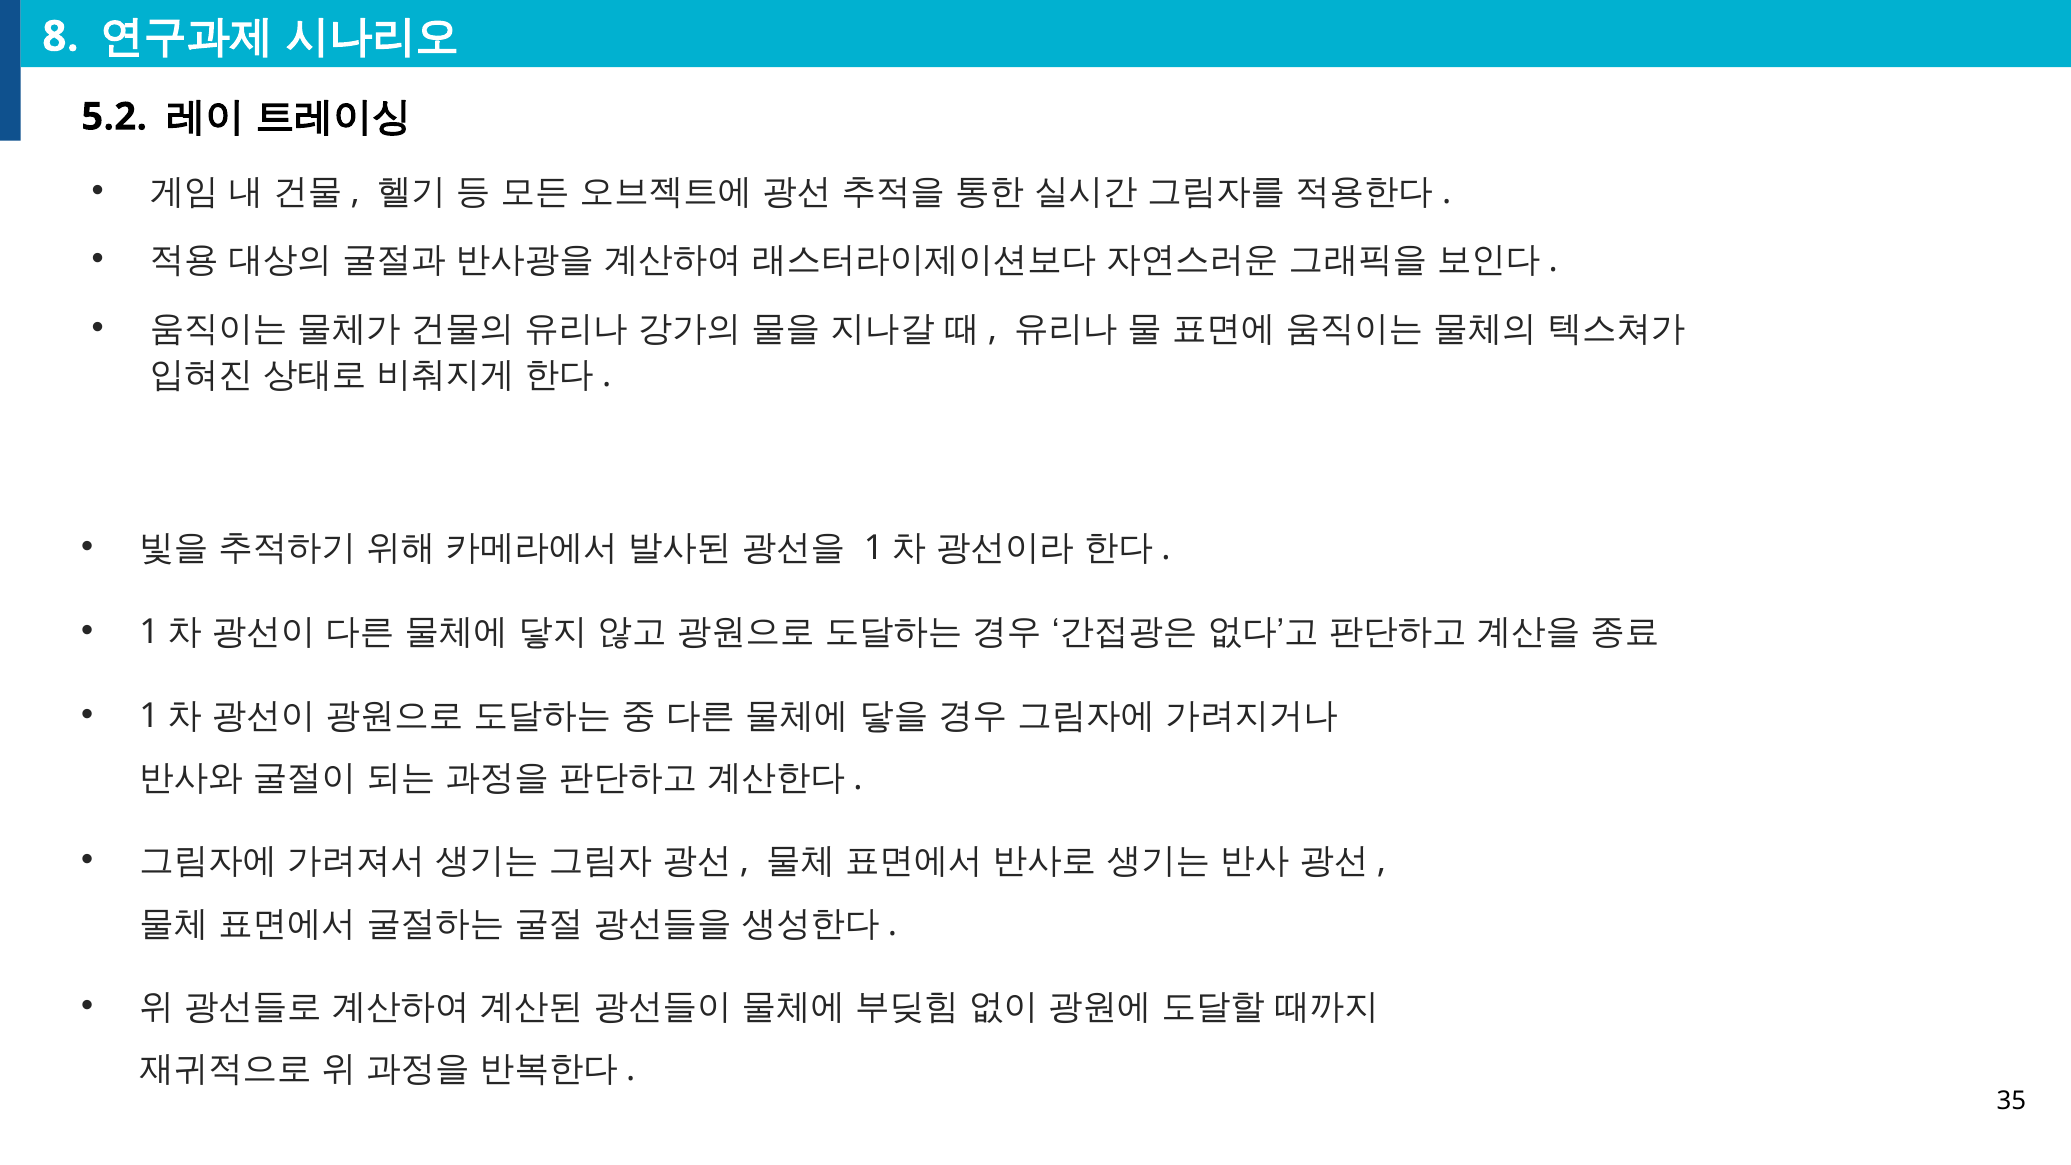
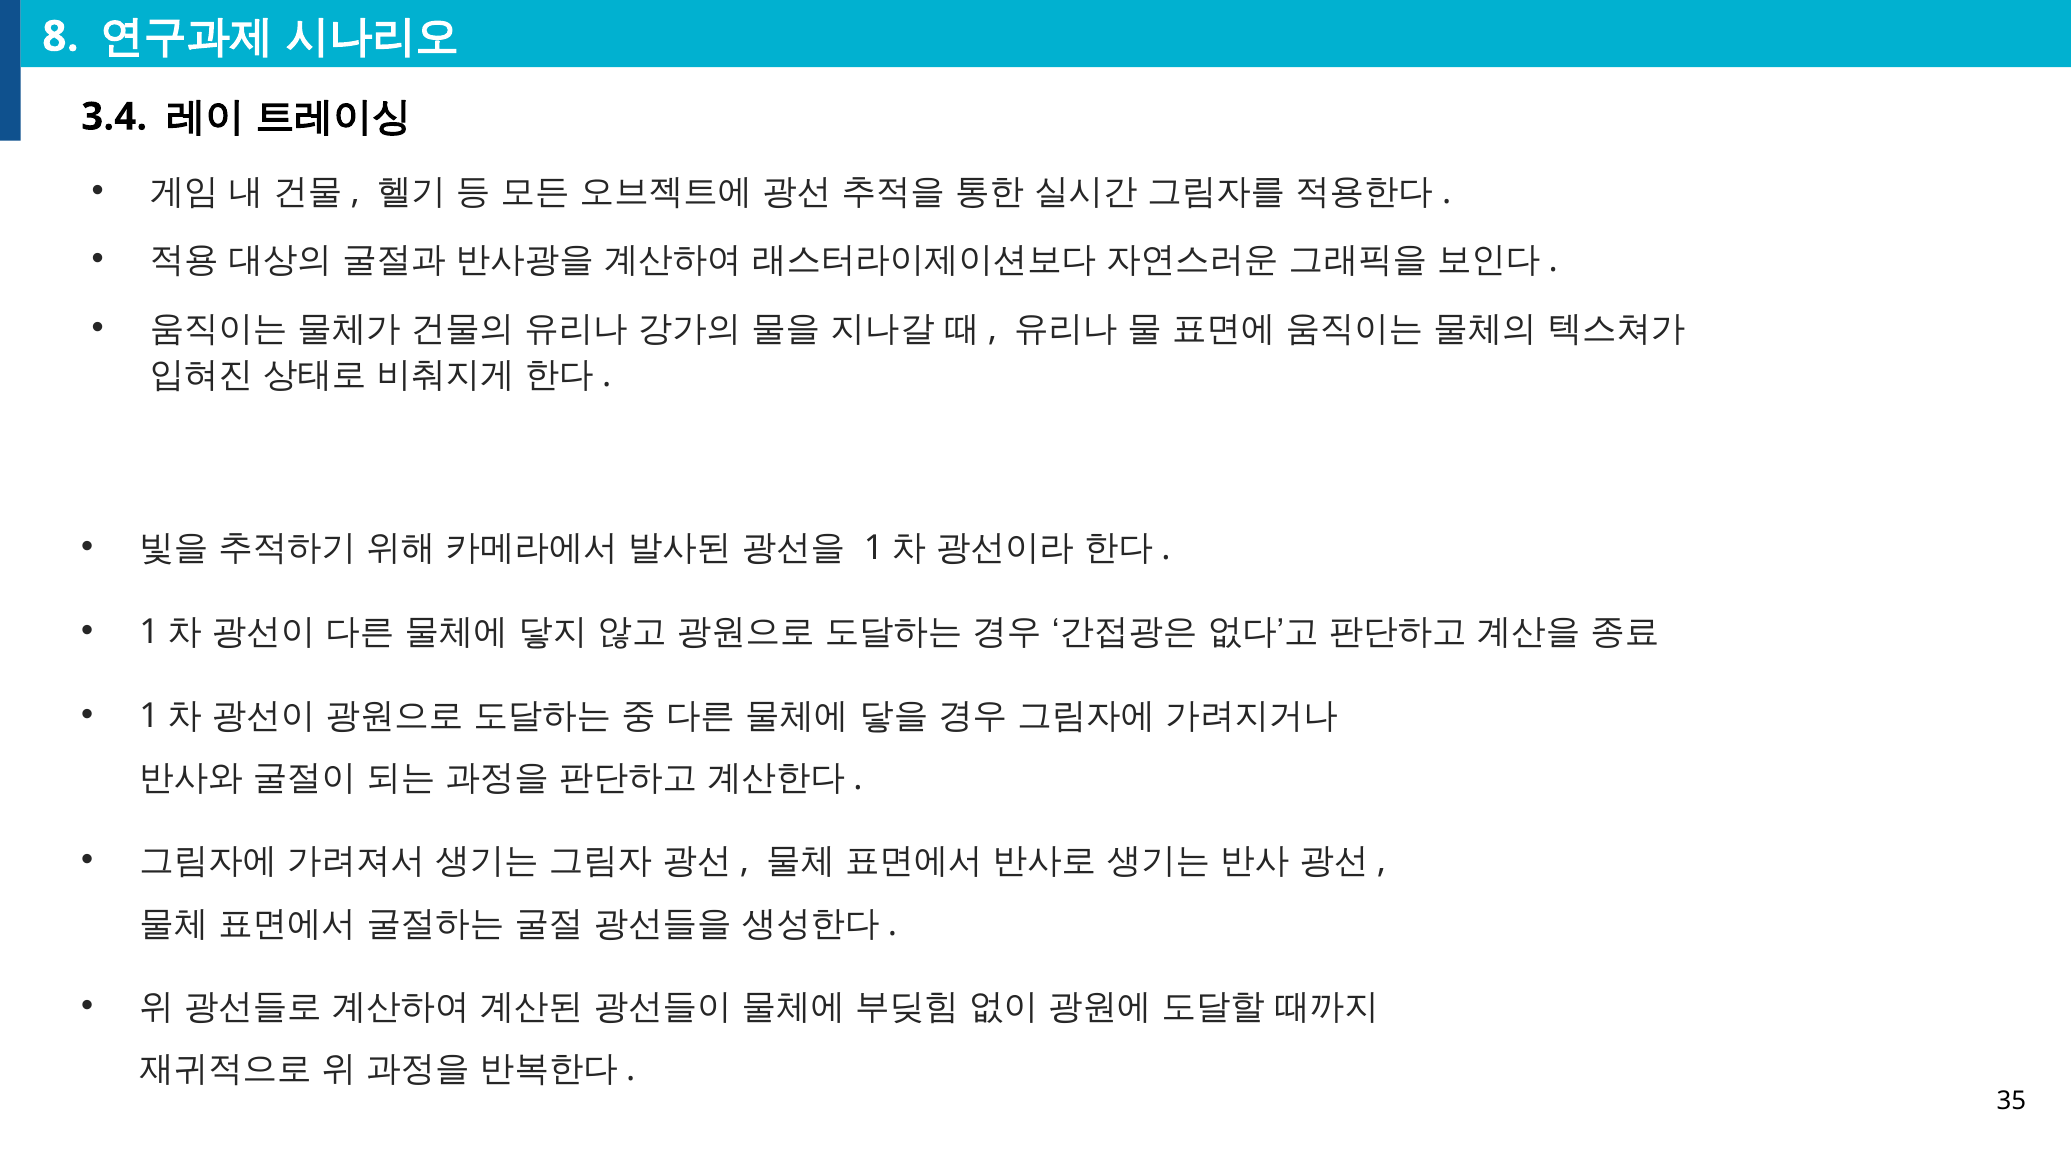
5.2: 5.2 -> 3.4 (114, 117)
